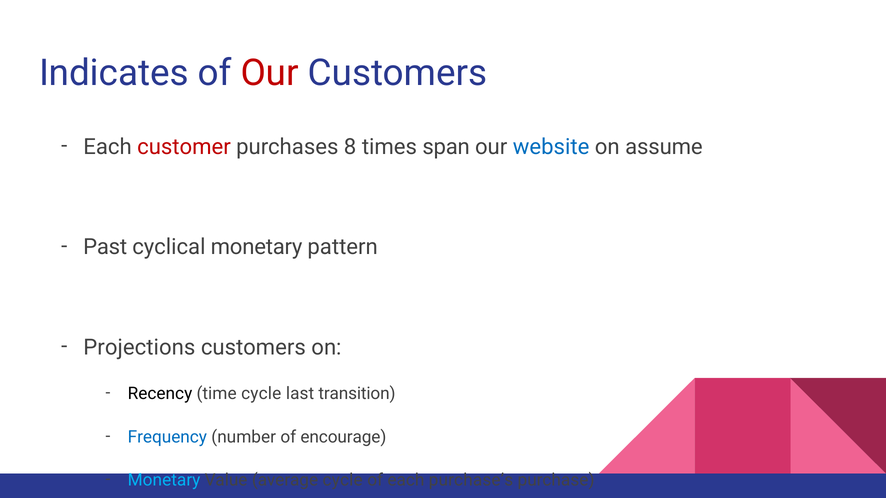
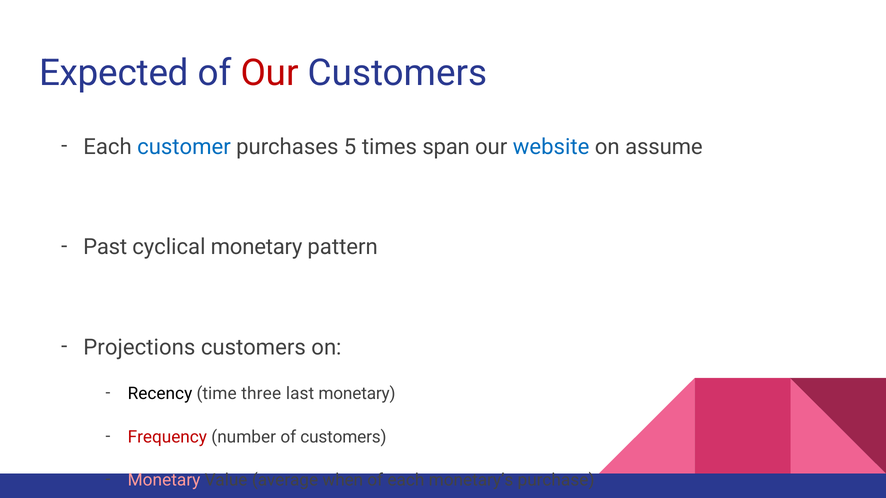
Indicates: Indicates -> Expected (114, 73)
customer colour: red -> blue (184, 147)
8: 8 -> 5 (350, 147)
time cycle: cycle -> three (261, 394)
last transition: transition -> monetary (357, 394)
Frequency colour: blue -> red (167, 437)
of encourage: encourage -> customers (343, 437)
Monetary colour: light blue -> pink (164, 481)
average cycle: cycle -> when (343, 481)
purchase’s: purchase’s -> monetary’s (471, 481)
